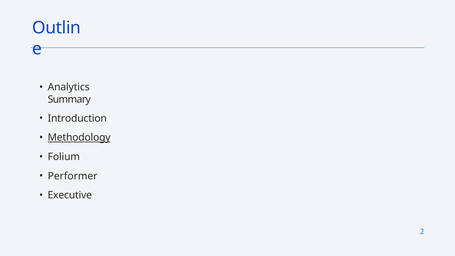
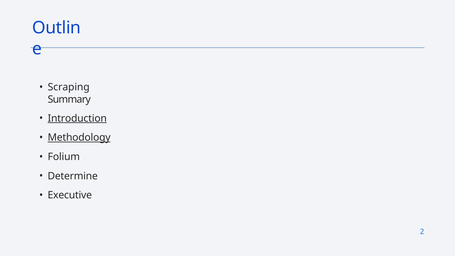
Analytics: Analytics -> Scraping (69, 87)
Introduction underline: none -> present (77, 118)
Performer: Performer -> Determine (73, 176)
